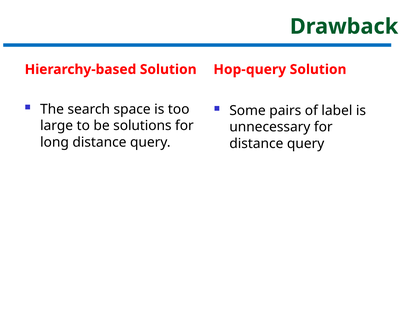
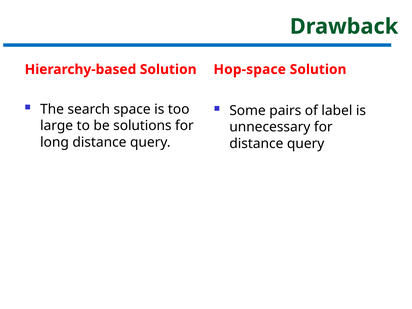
Hop-query: Hop-query -> Hop-space (250, 69)
